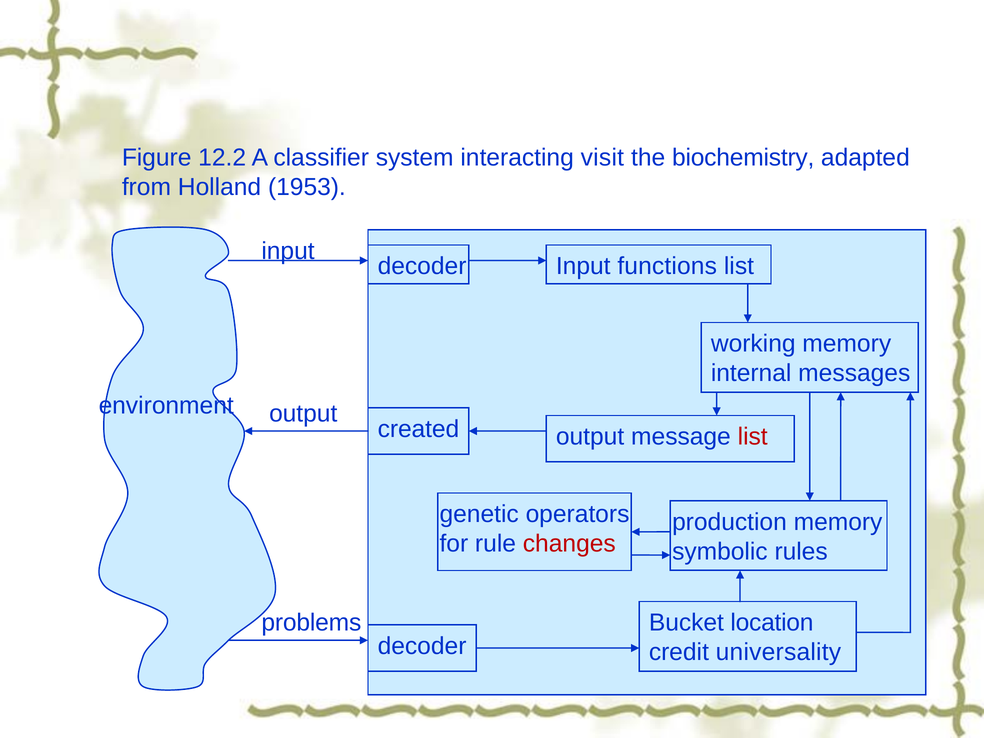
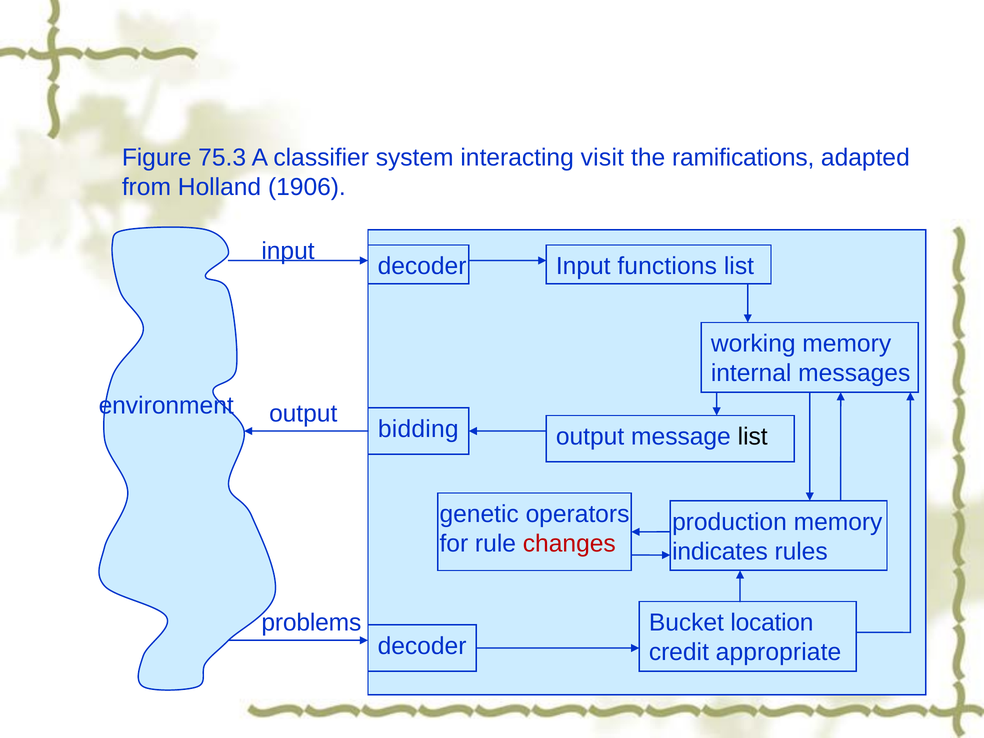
12.2: 12.2 -> 75.3 (222, 158)
biochemistry: biochemistry -> ramifications (743, 158)
1953: 1953 -> 1906 (307, 187)
created: created -> bidding (418, 429)
list colour: red -> black (753, 437)
symbolic: symbolic -> indicates (720, 552)
universality: universality -> appropriate (778, 652)
